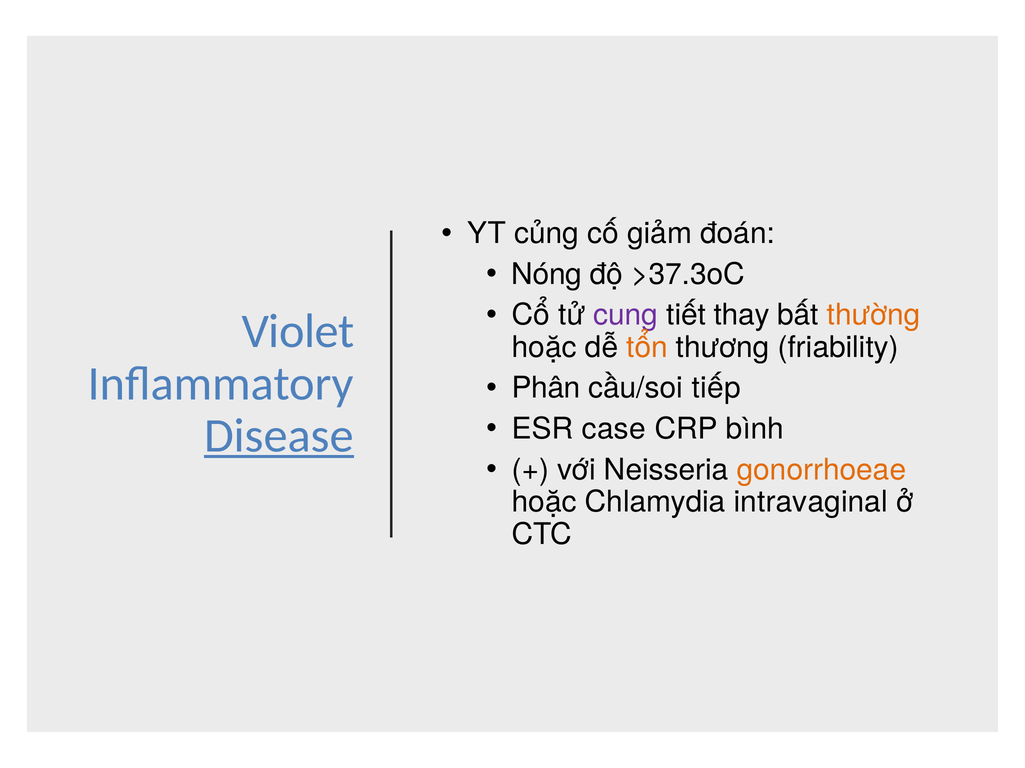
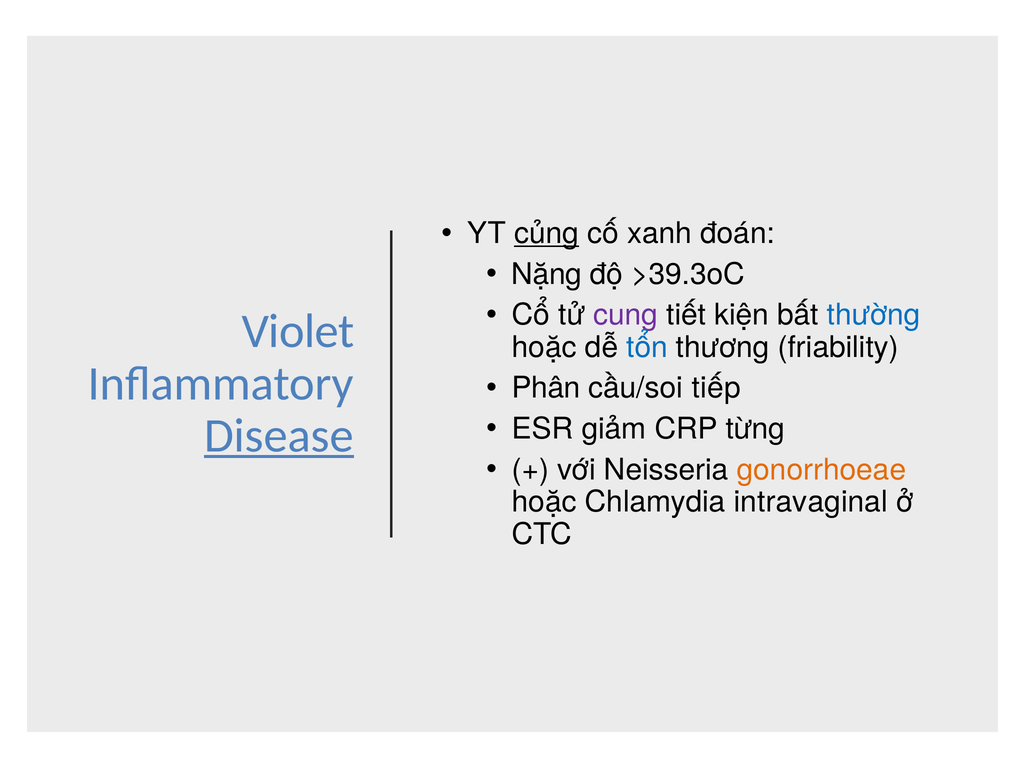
củng underline: none -> present (547, 234)
giảm: giảm -> xanh (660, 234)
Nóng: Nóng -> Nặng (547, 274)
>37.3oC: >37.3oC -> >39.3oC (688, 274)
thay: thay -> kiện (742, 315)
thường colour: orange -> blue (874, 315)
tổn colour: orange -> blue (647, 348)
case: case -> giảm (614, 429)
bình: bình -> từng (755, 429)
